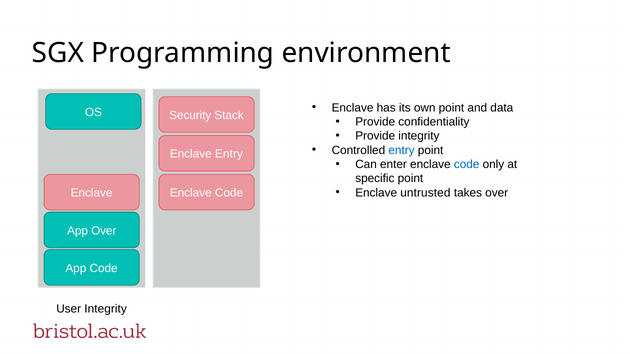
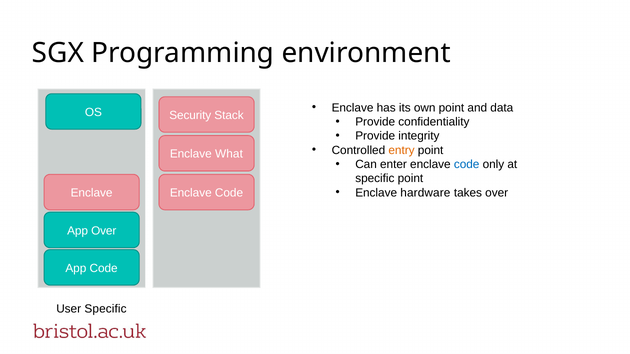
entry colour: blue -> orange (401, 150)
Enclave Entry: Entry -> What (229, 154)
untrusted: untrusted -> hardware (425, 193)
User Integrity: Integrity -> Specific (106, 309)
